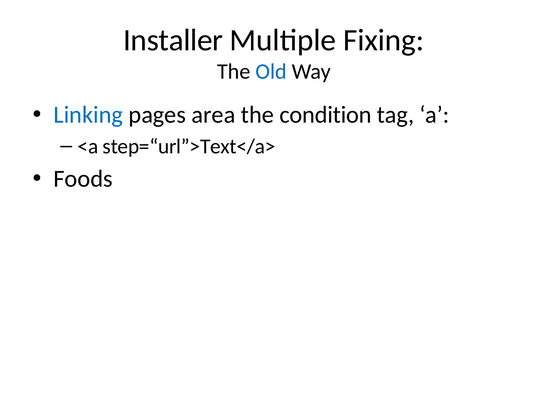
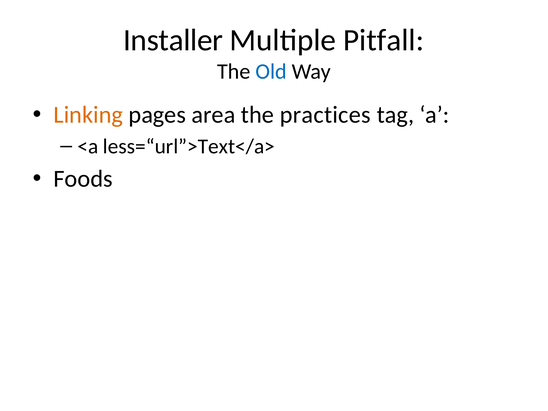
Fixing: Fixing -> Pitfall (384, 40)
Linking colour: blue -> orange (88, 115)
condition: condition -> practices (325, 115)
step=“url”>Text</a>: step=“url”>Text</a> -> less=“url”>Text</a> (189, 146)
